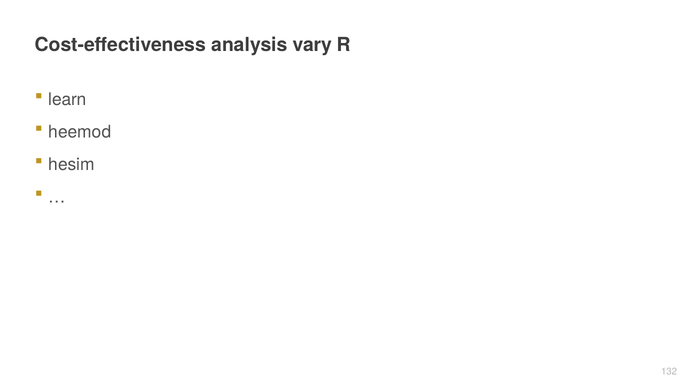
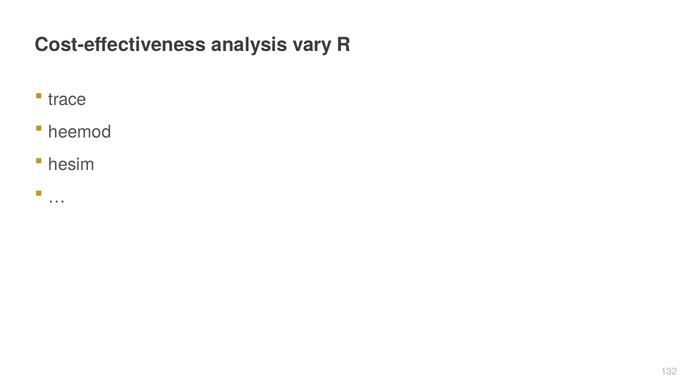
learn: learn -> trace (67, 99)
